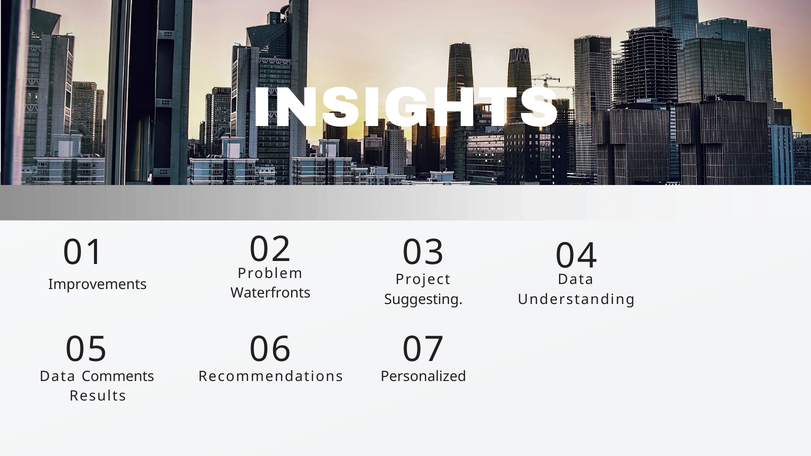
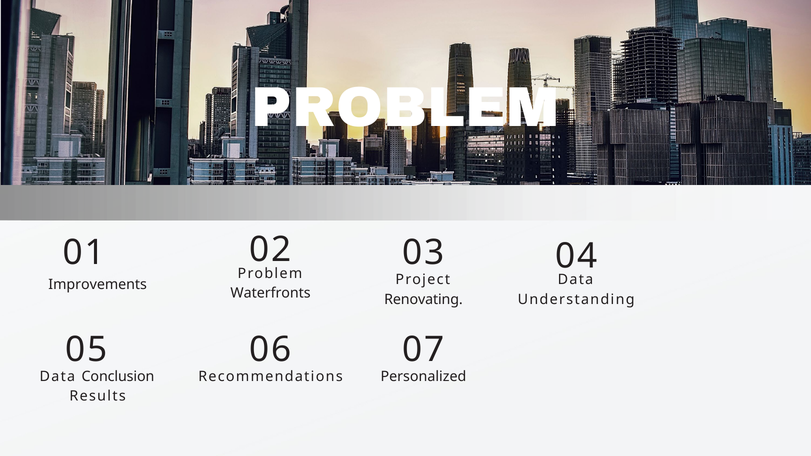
INSIGHTS: INSIGHTS -> PROBLEM (405, 108)
Suggesting: Suggesting -> Renovating (423, 300)
Comments: Comments -> Conclusion (118, 377)
